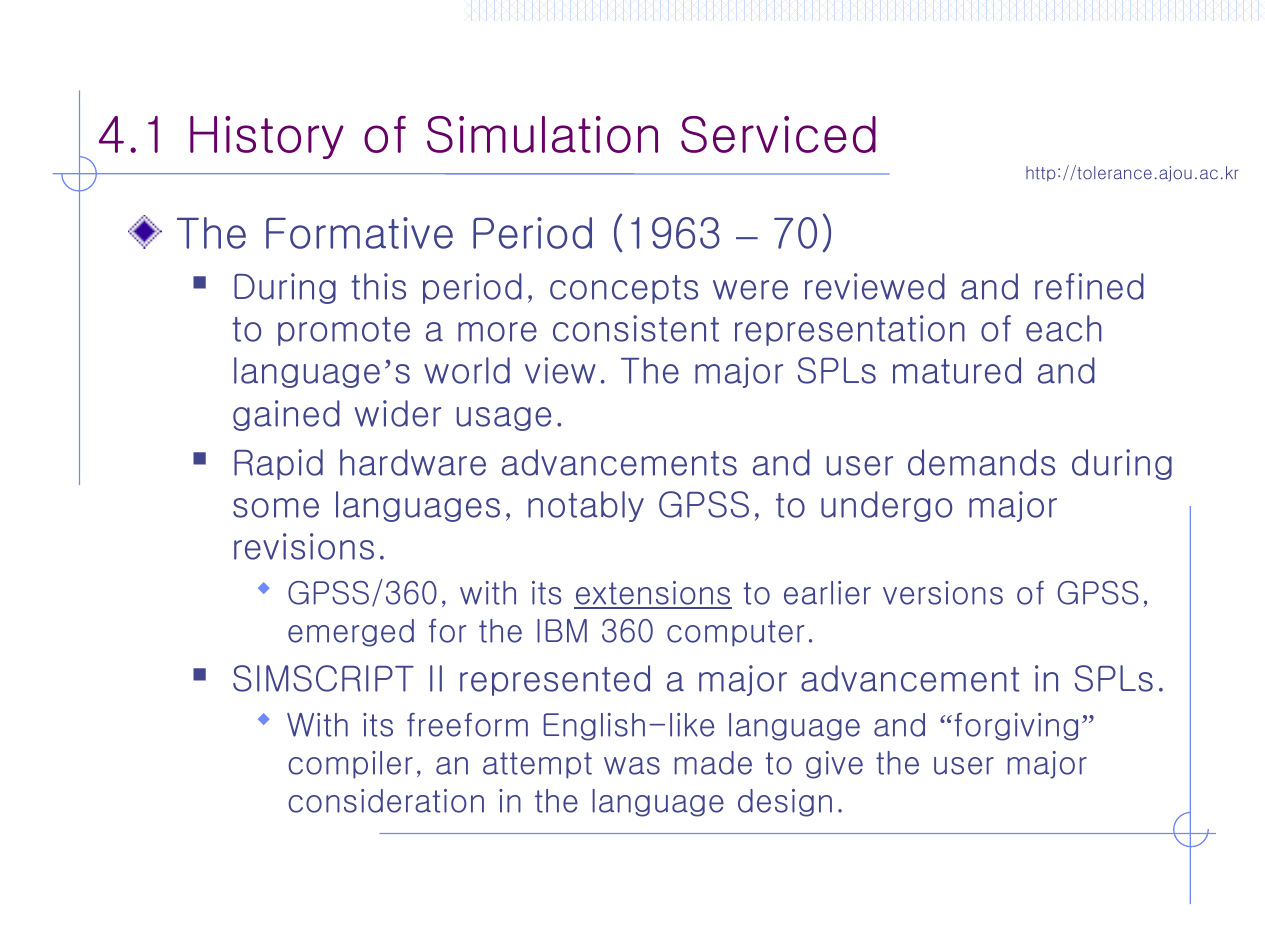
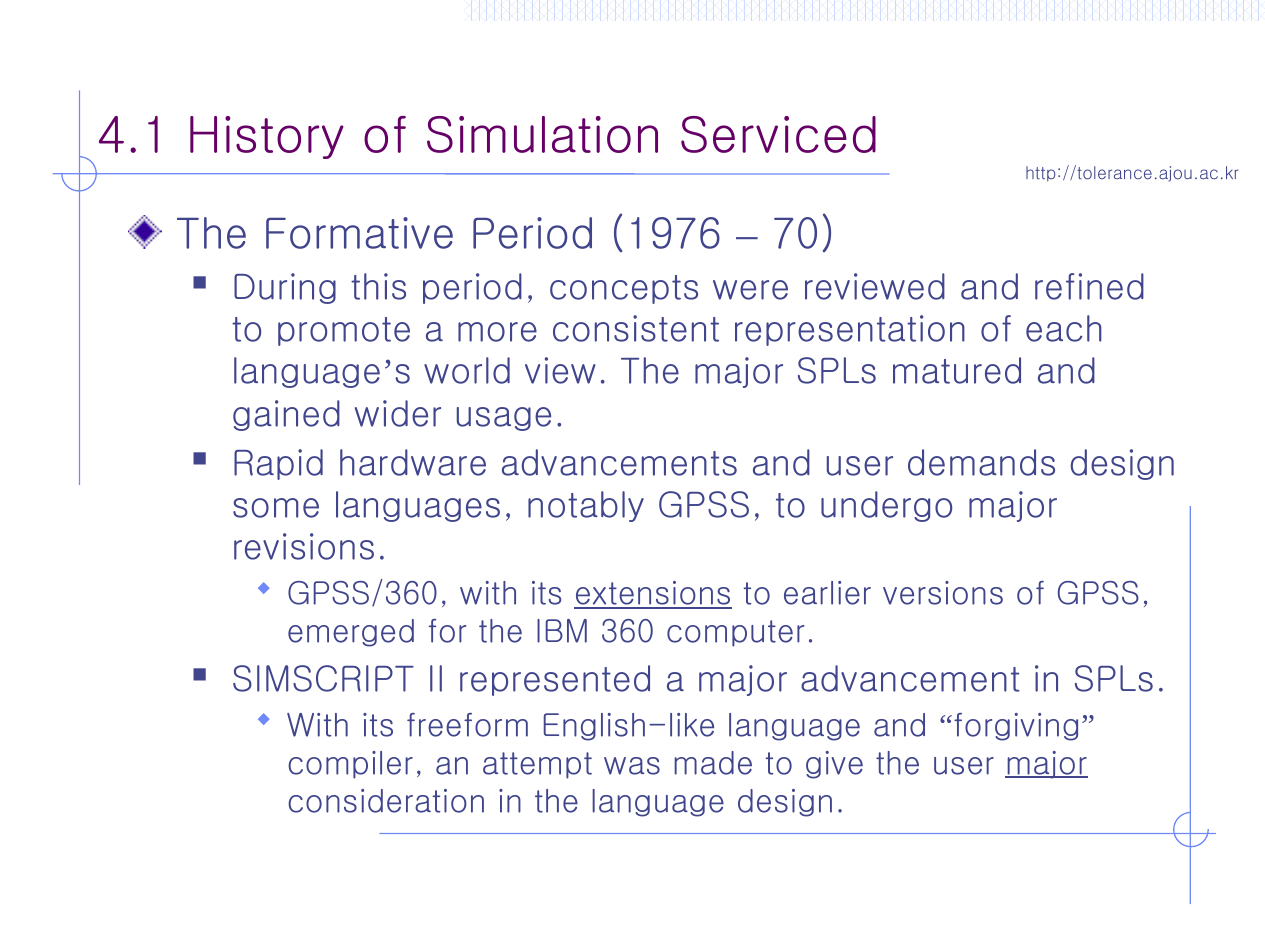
1963: 1963 -> 1976 (666, 235)
demands during: during -> design (1123, 464)
major underline: none -> present (1046, 763)
